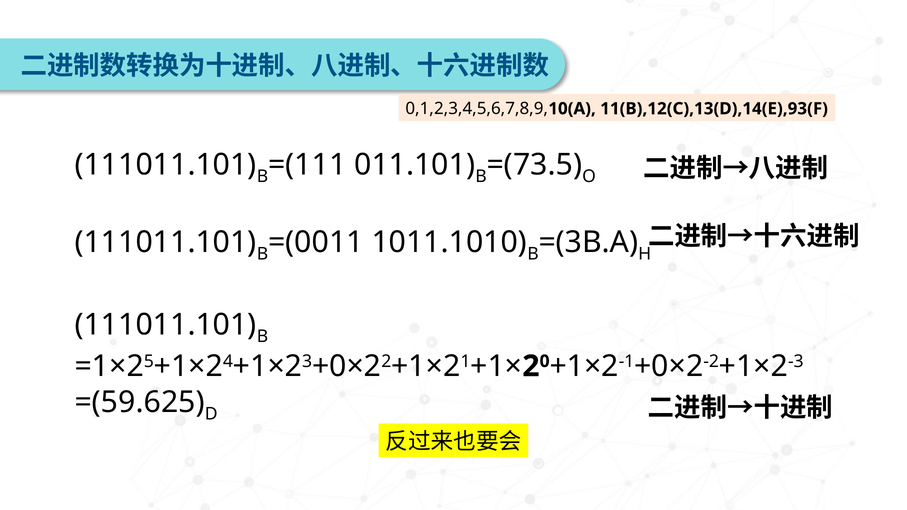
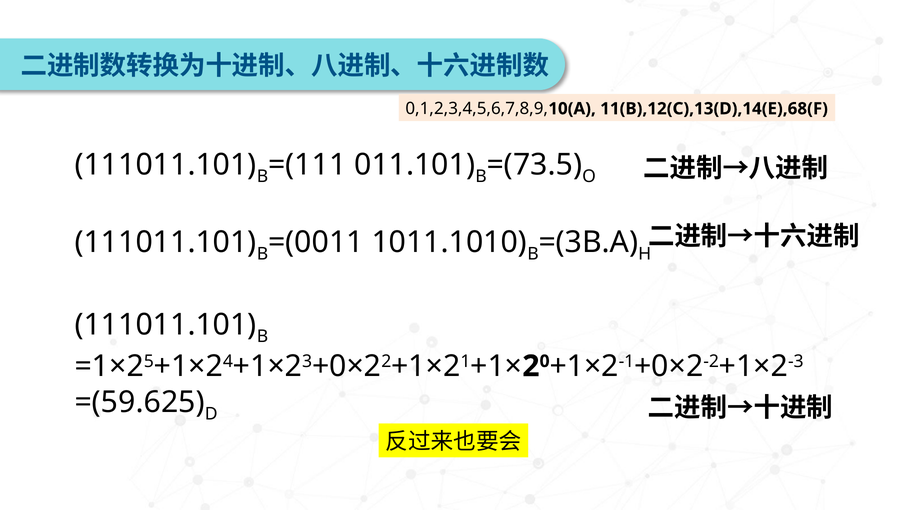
11(B),12(C),13(D),14(E),93(F: 11(B),12(C),13(D),14(E),93(F -> 11(B),12(C),13(D),14(E),68(F (714, 109)
